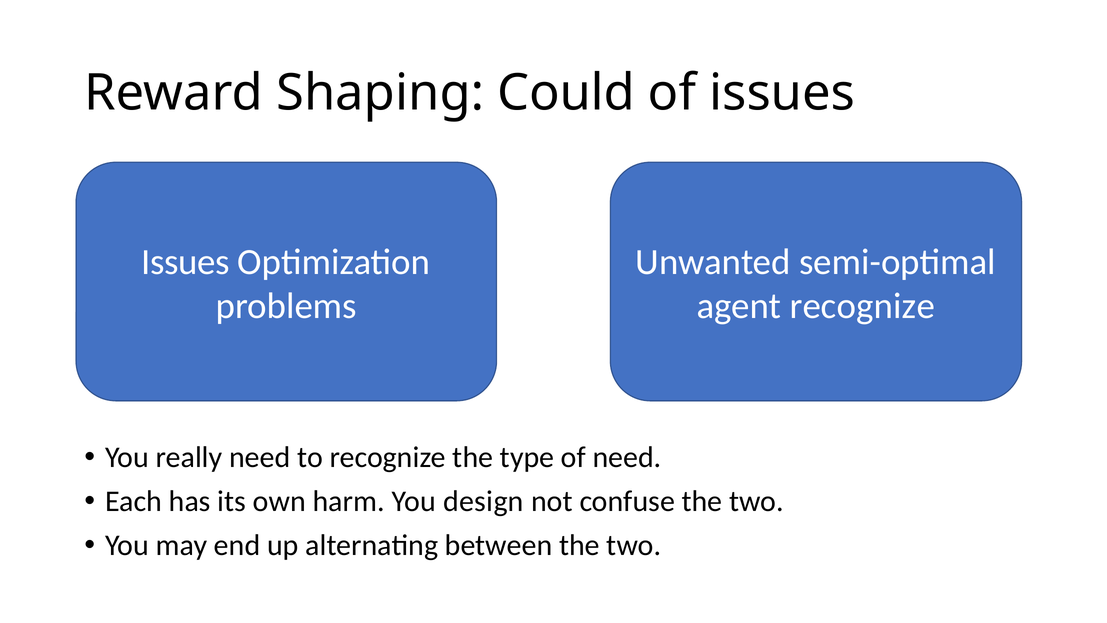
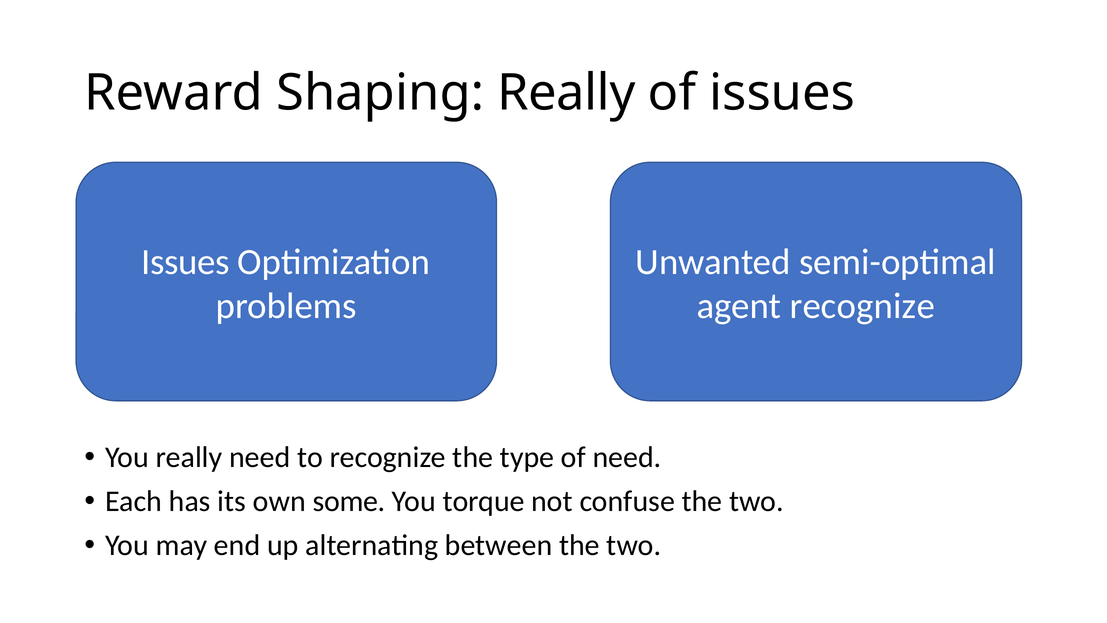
Shaping Could: Could -> Really (566, 93)
harm: harm -> some (349, 501)
design: design -> torque (484, 501)
